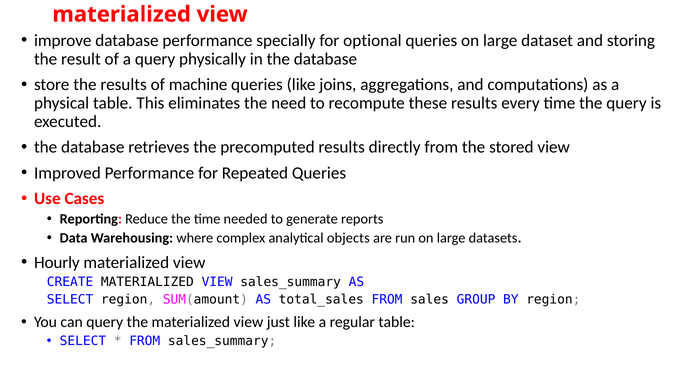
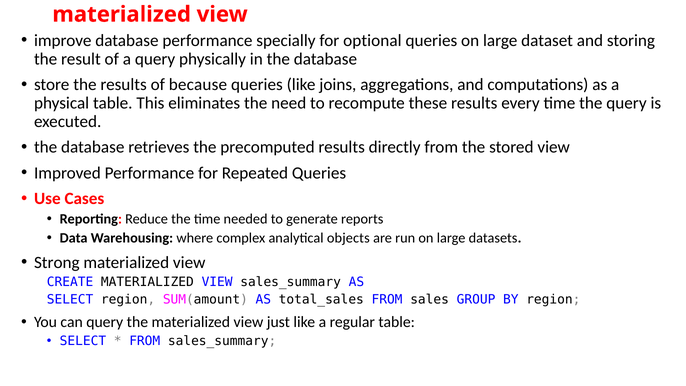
machine: machine -> because (198, 85)
Hourly: Hourly -> Strong (57, 262)
